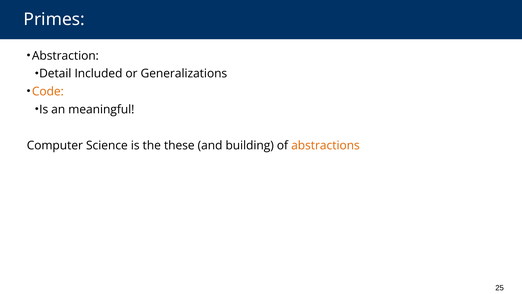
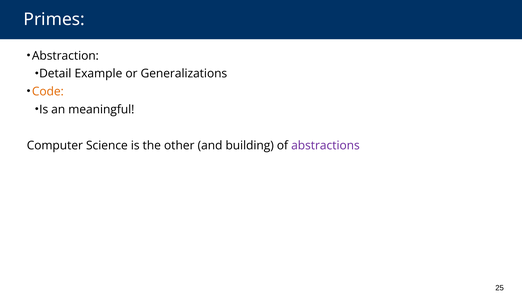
Included: Included -> Example (98, 74)
these: these -> other (179, 145)
abstractions colour: orange -> purple (325, 145)
